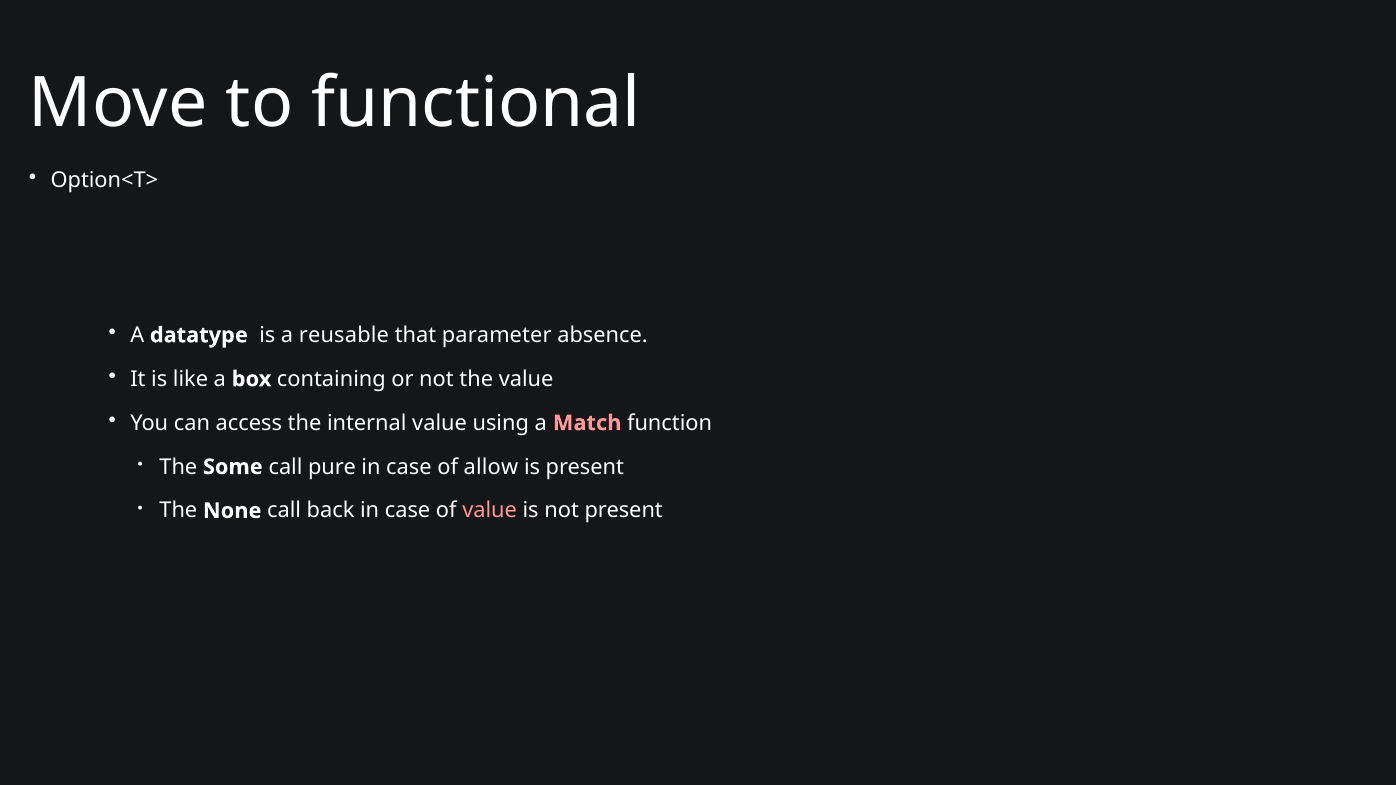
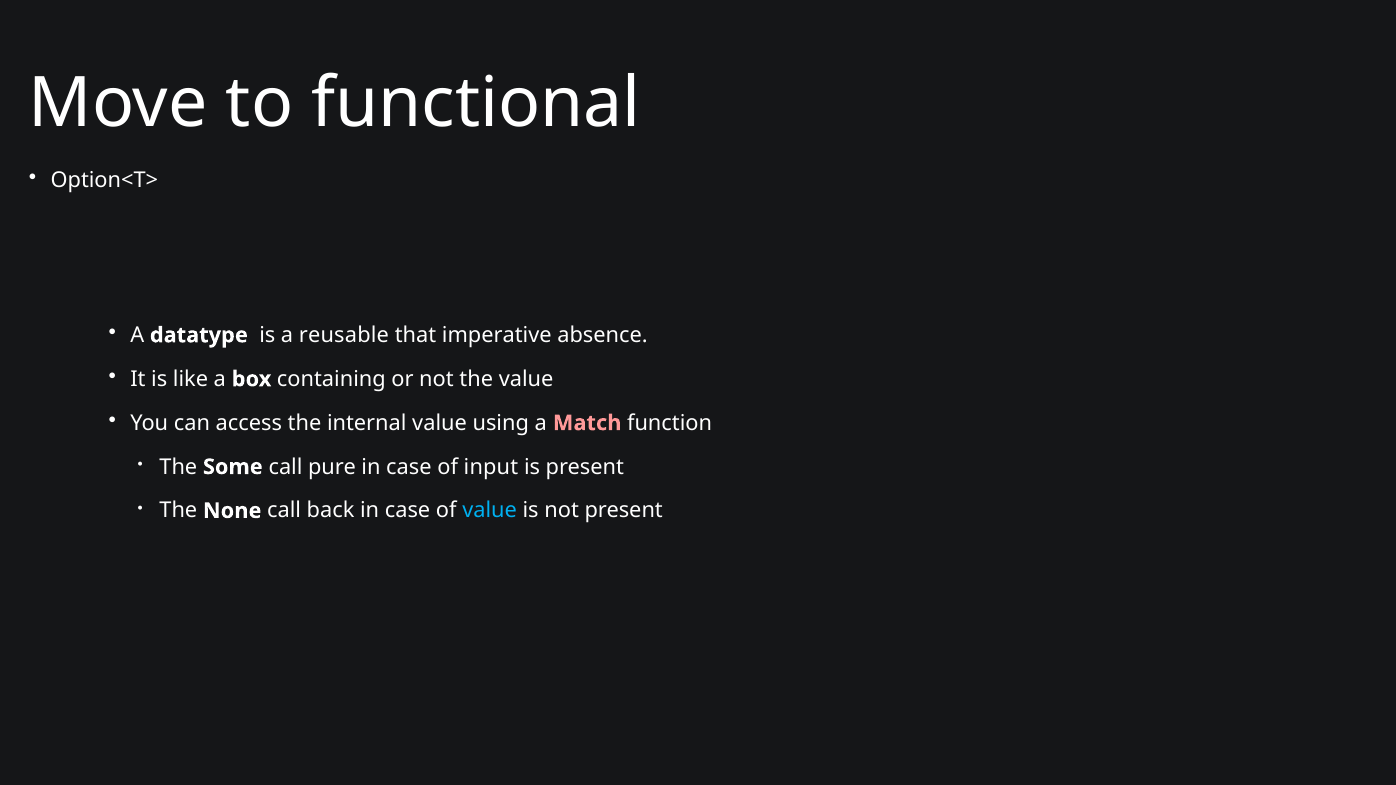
parameter: parameter -> imperative (497, 335)
allow: allow -> input (491, 467)
value colour: pink -> light blue (490, 511)
